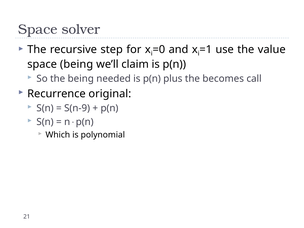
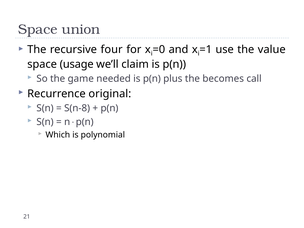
solver: solver -> union (81, 29)
step: step -> four (112, 49)
space being: being -> usage (77, 64)
the being: being -> game (81, 79)
S(n-9: S(n-9 -> S(n-8 (77, 108)
